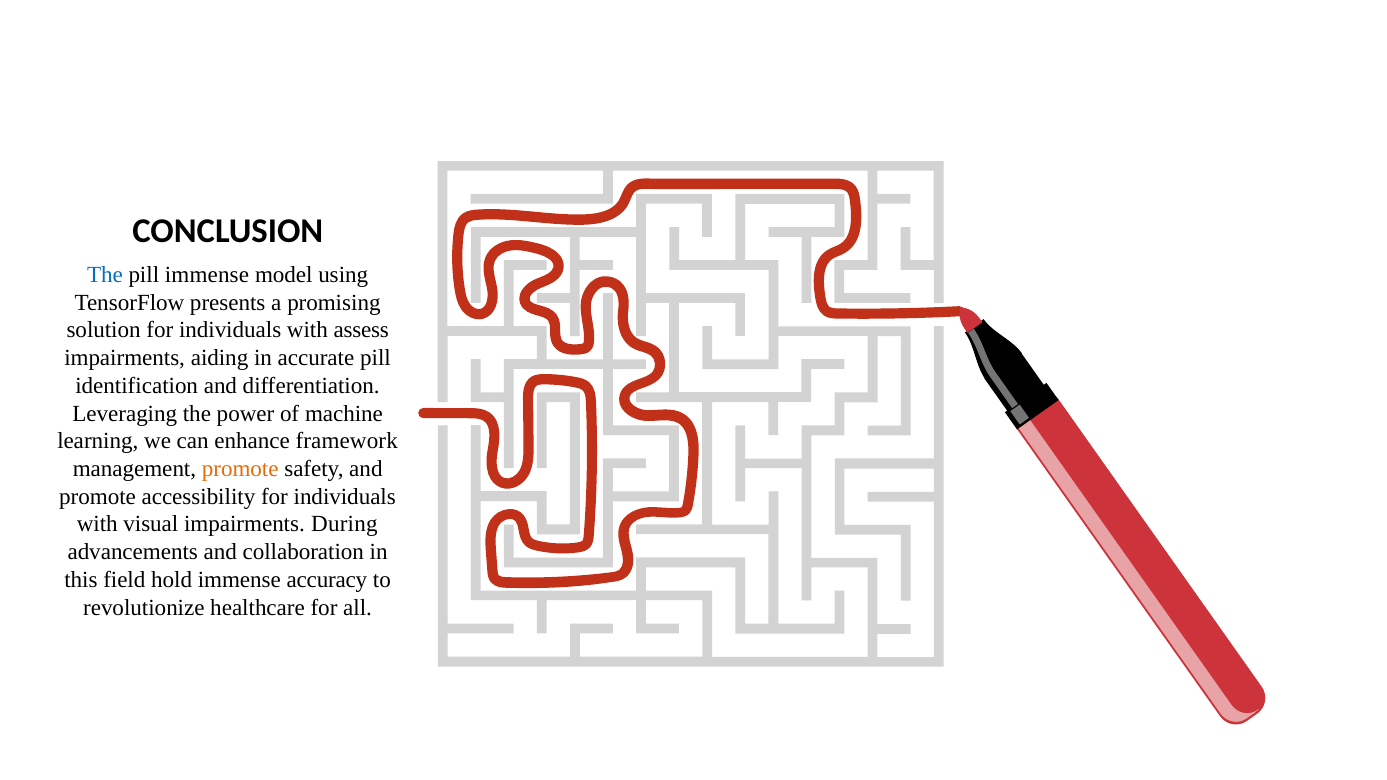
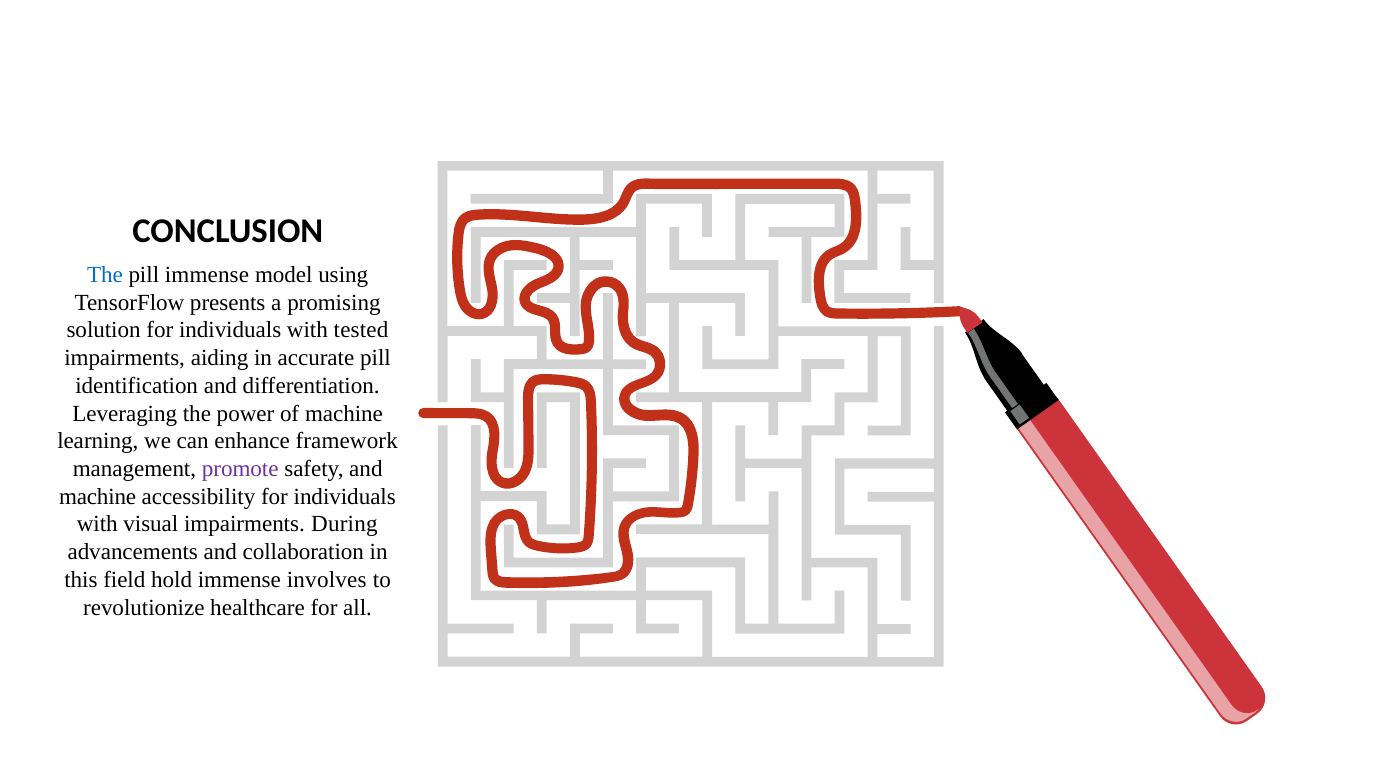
assess: assess -> tested (361, 330)
promote colour: orange -> purple (240, 469)
promote: promote -> machine (98, 497)
accuracy: accuracy -> involves (327, 580)
